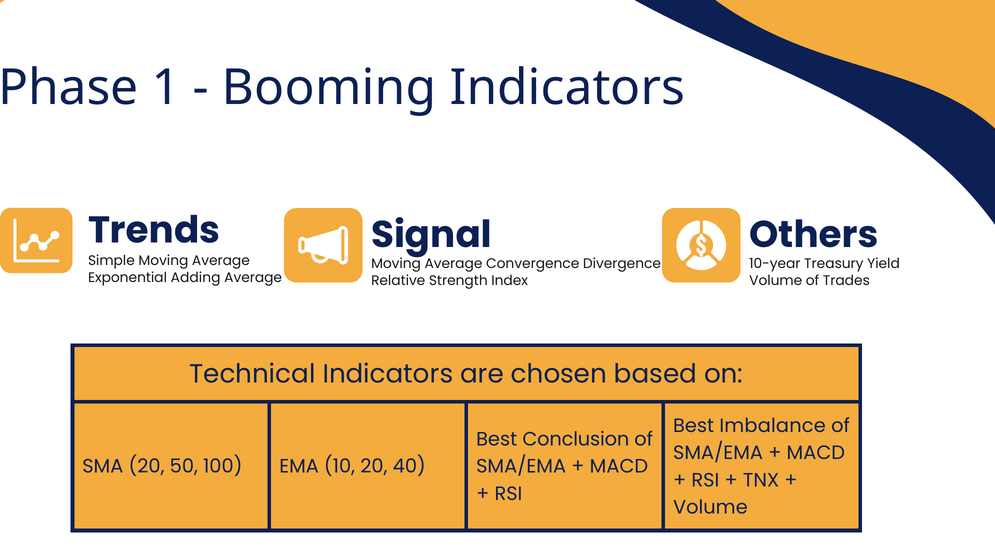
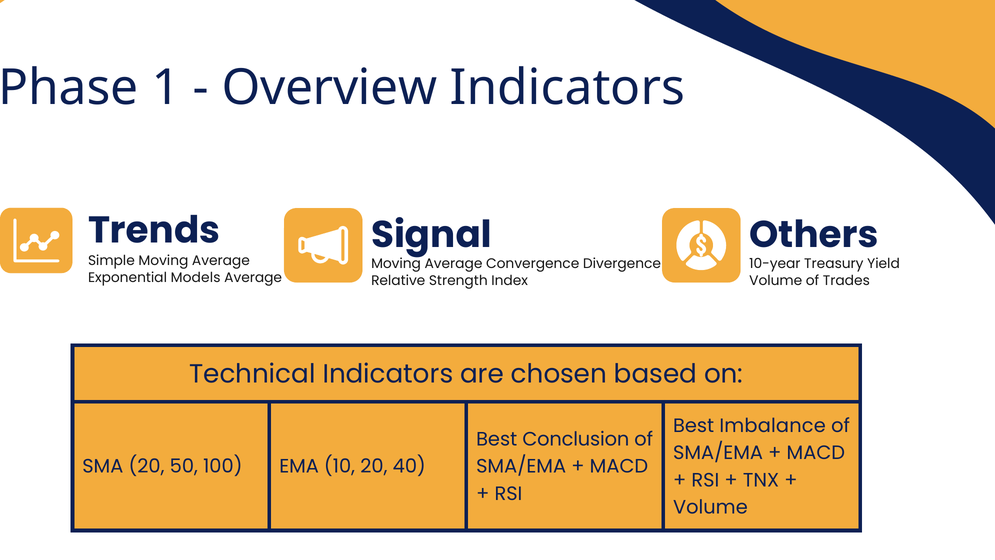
Booming: Booming -> Overview (330, 88)
Adding: Adding -> Models (196, 277)
